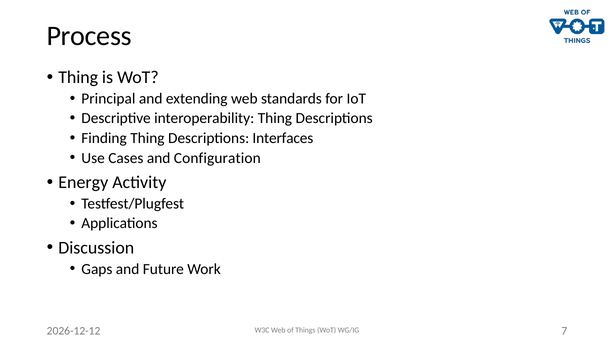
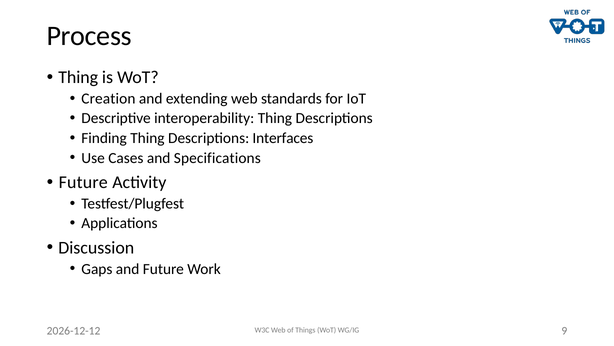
Principal: Principal -> Creation (108, 98)
Configuration: Configuration -> Specifications (217, 158)
Energy: Energy -> Future (83, 182)
7: 7 -> 9 (564, 330)
